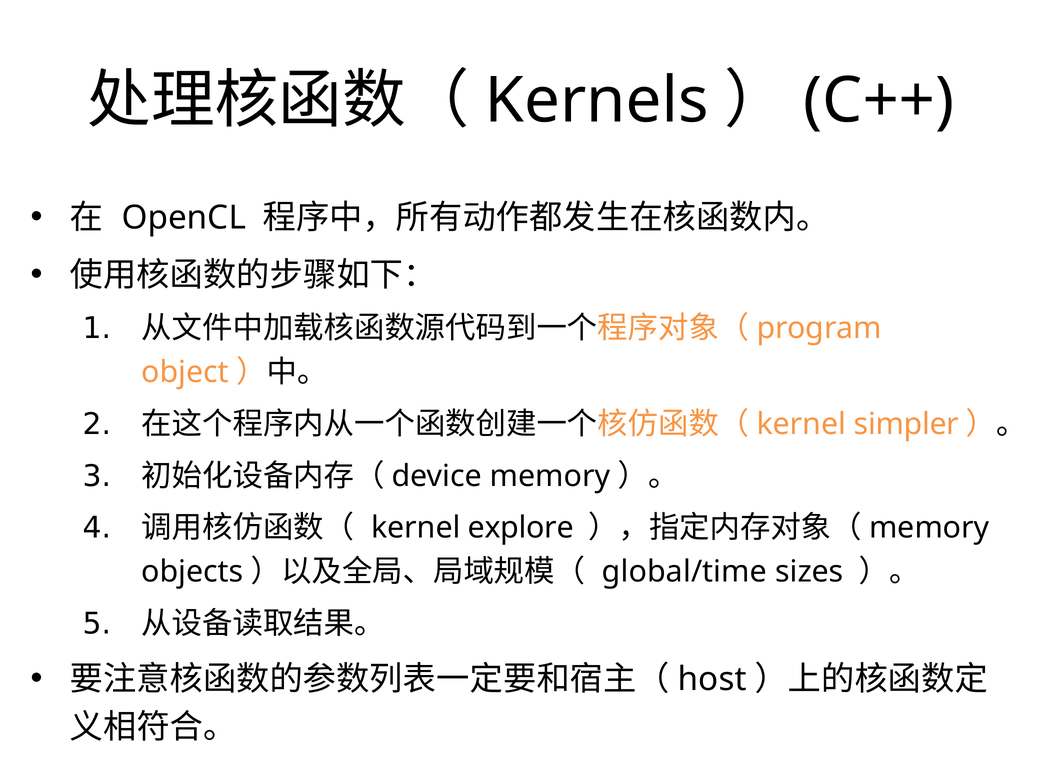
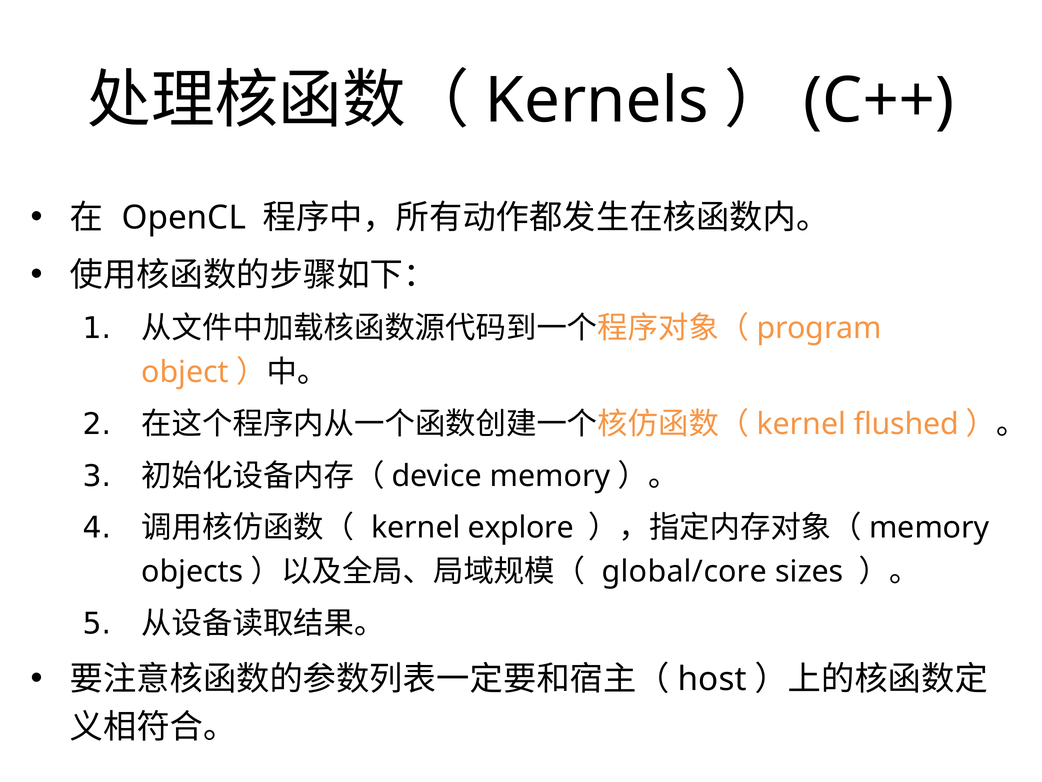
simpler: simpler -> flushed (906, 424)
global/time: global/time -> global/core (684, 571)
